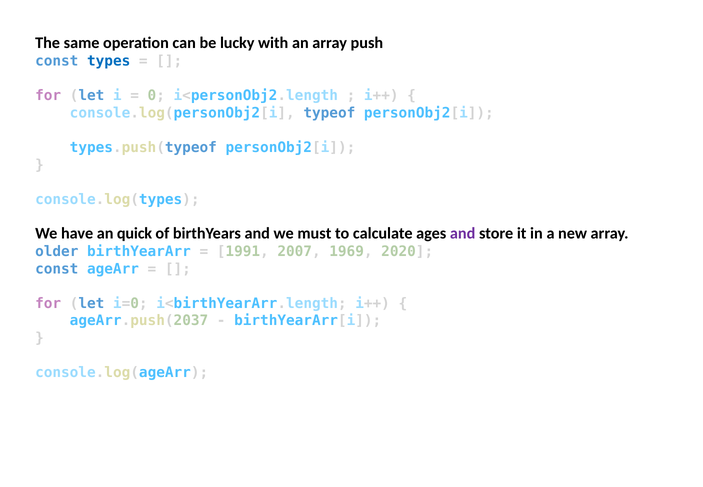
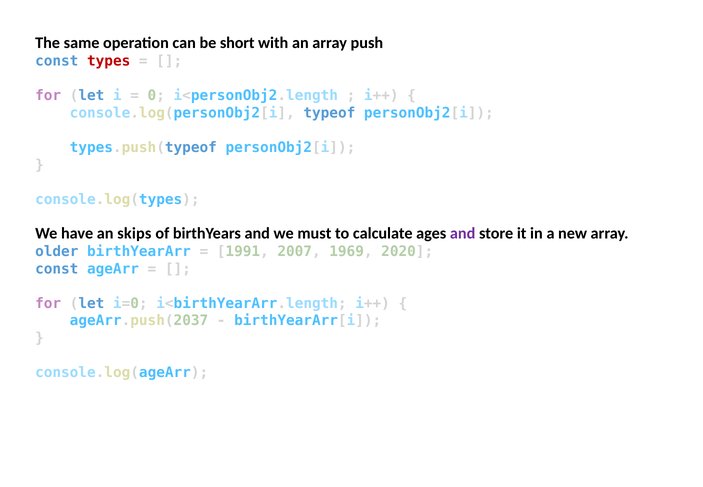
lucky: lucky -> short (237, 43)
types colour: blue -> red (109, 61)
quick: quick -> skips (134, 233)
